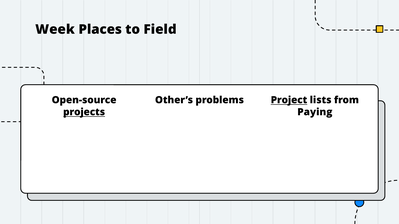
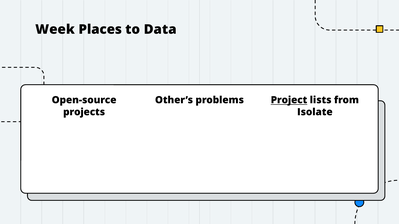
Field: Field -> Data (160, 30)
projects underline: present -> none (84, 112)
Paying: Paying -> Isolate (315, 112)
